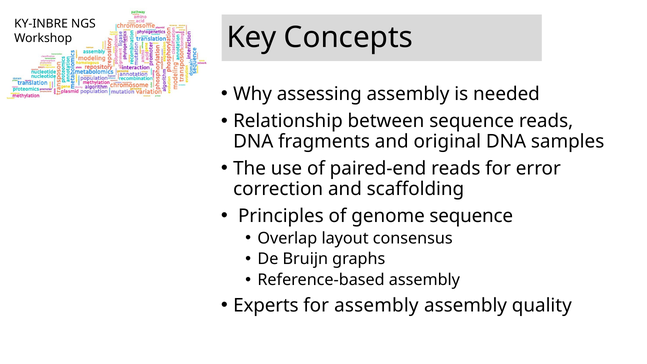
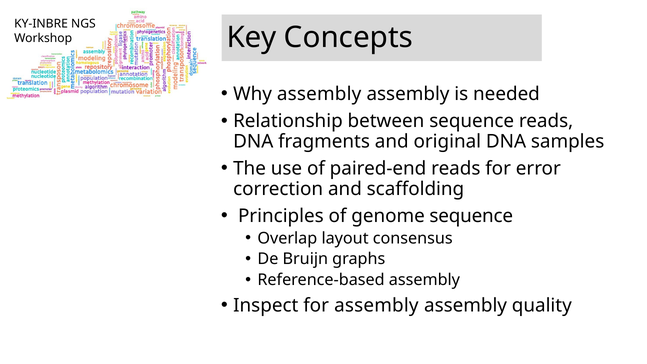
Why assessing: assessing -> assembly (319, 94)
Experts: Experts -> Inspect (266, 305)
